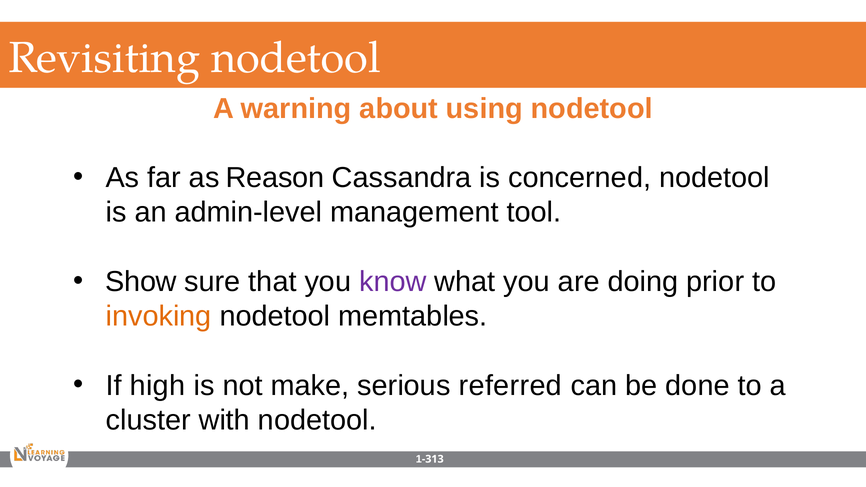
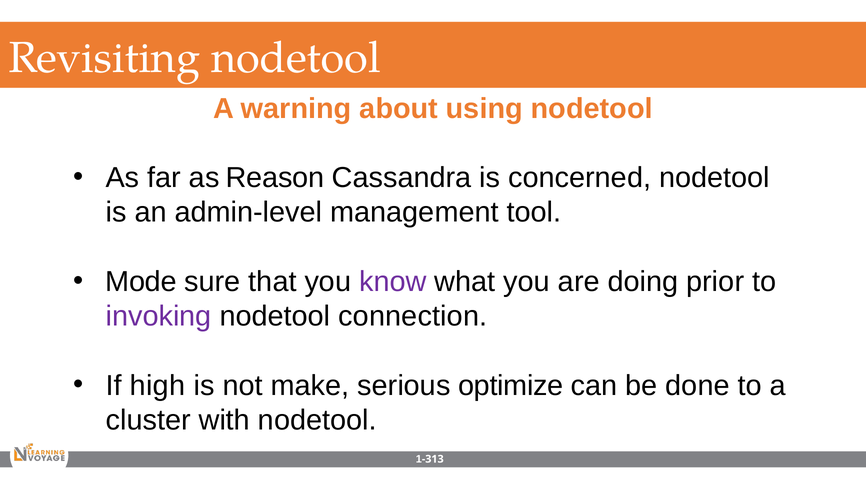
Show: Show -> Mode (141, 282)
invoking colour: orange -> purple (159, 316)
memtables: memtables -> connection (413, 316)
referred: referred -> optimize (511, 386)
